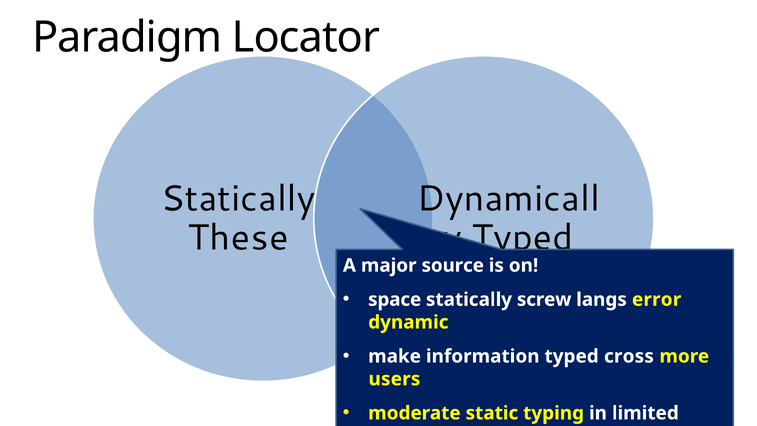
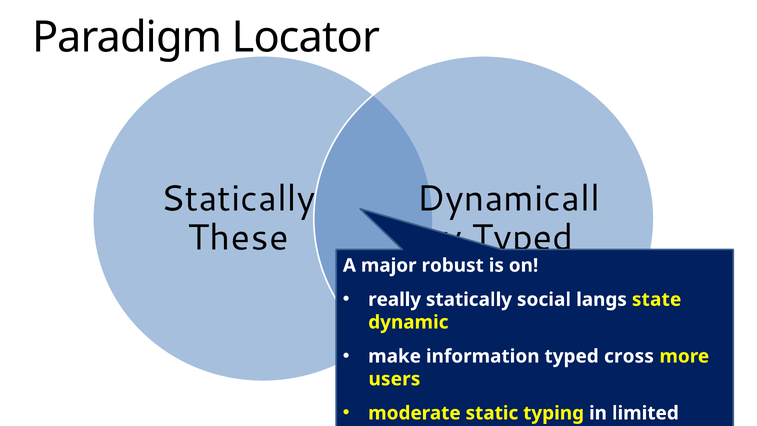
source: source -> robust (453, 266)
space: space -> really (395, 300)
screw: screw -> social (544, 300)
error: error -> state (657, 300)
